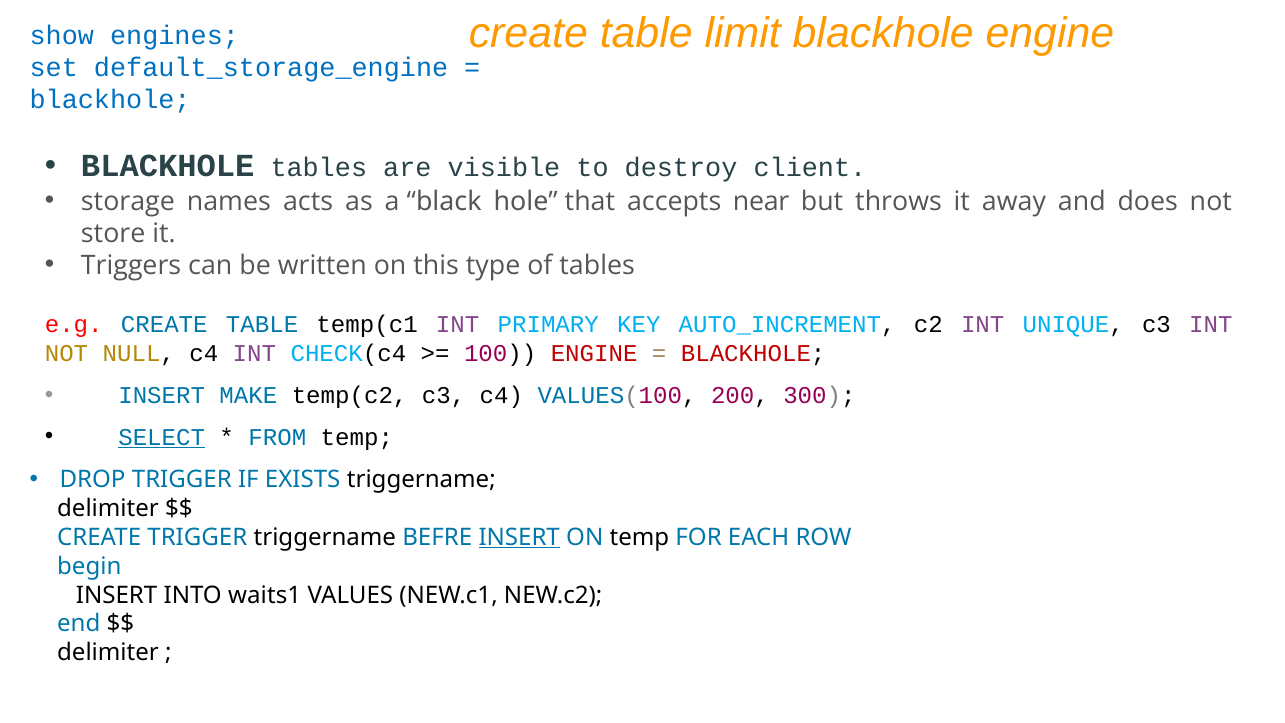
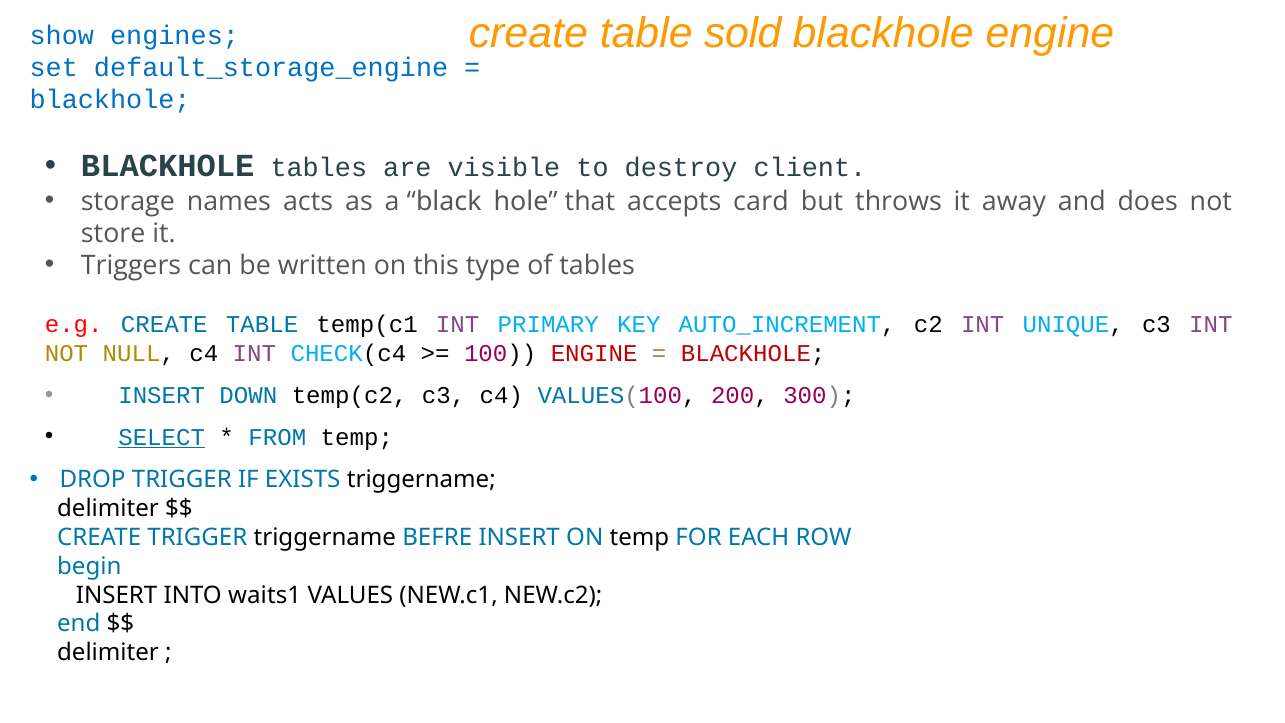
limit: limit -> sold (743, 33)
near: near -> card (761, 201)
MAKE: MAKE -> DOWN (248, 395)
INSERT underline: present -> none (519, 537)
